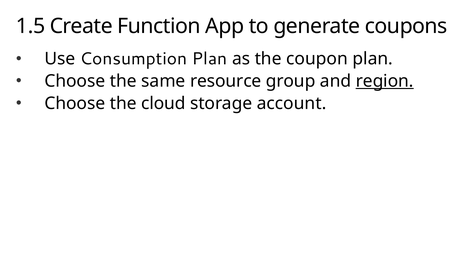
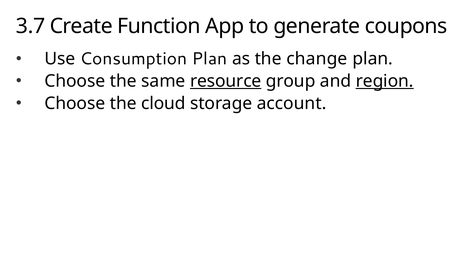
1.5: 1.5 -> 3.7 (31, 26)
coupon: coupon -> change (317, 59)
resource underline: none -> present (226, 81)
